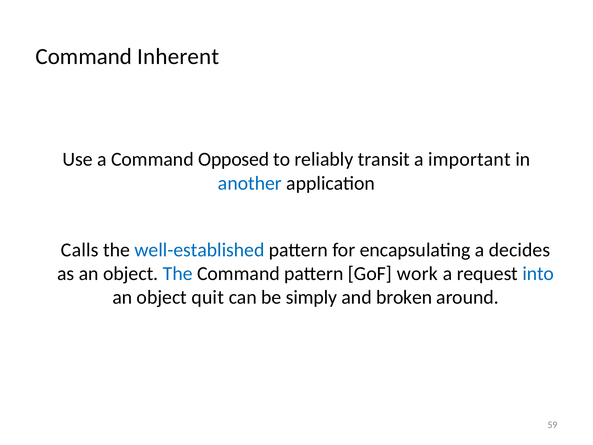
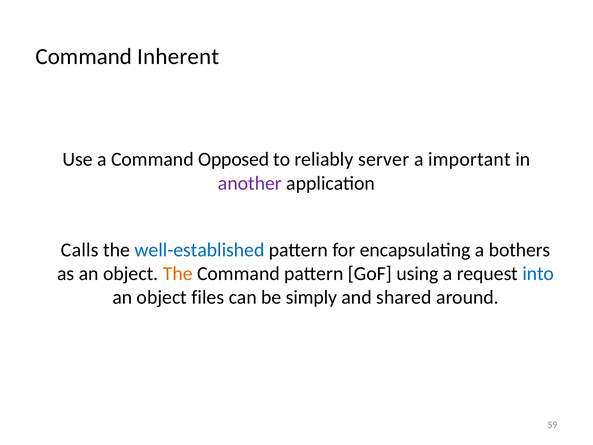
transit: transit -> server (384, 159)
another colour: blue -> purple (250, 183)
decides: decides -> bothers (520, 250)
The colour: blue -> orange (178, 274)
work: work -> using (417, 274)
quit: quit -> files (208, 297)
broken: broken -> shared (404, 297)
